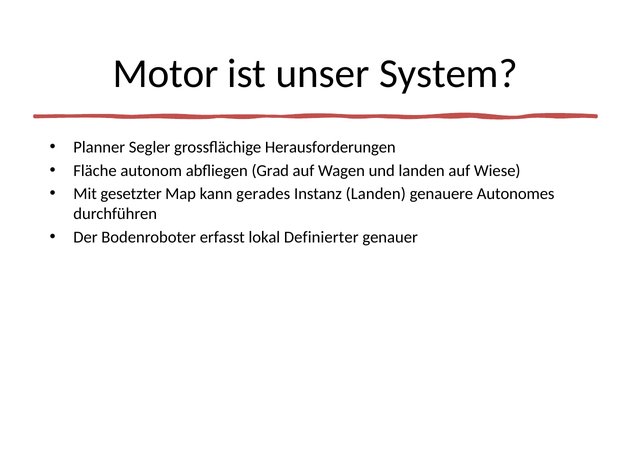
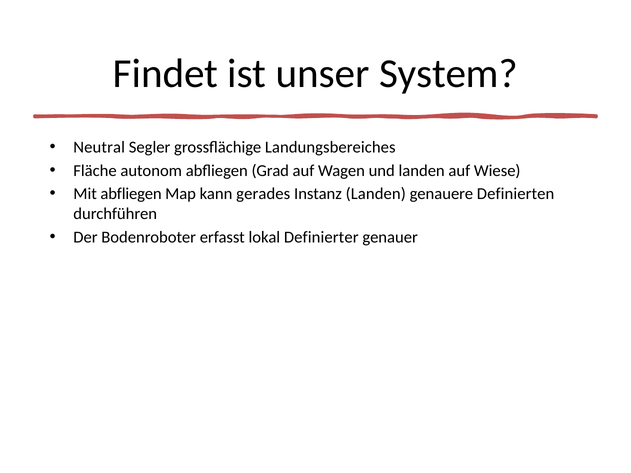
Motor: Motor -> Findet (166, 74)
Planner: Planner -> Neutral (99, 147)
Herausforderungen: Herausforderungen -> Landungsbereiches (330, 147)
Mit gesetzter: gesetzter -> abfliegen (131, 194)
Autonomes: Autonomes -> Definierten (516, 194)
